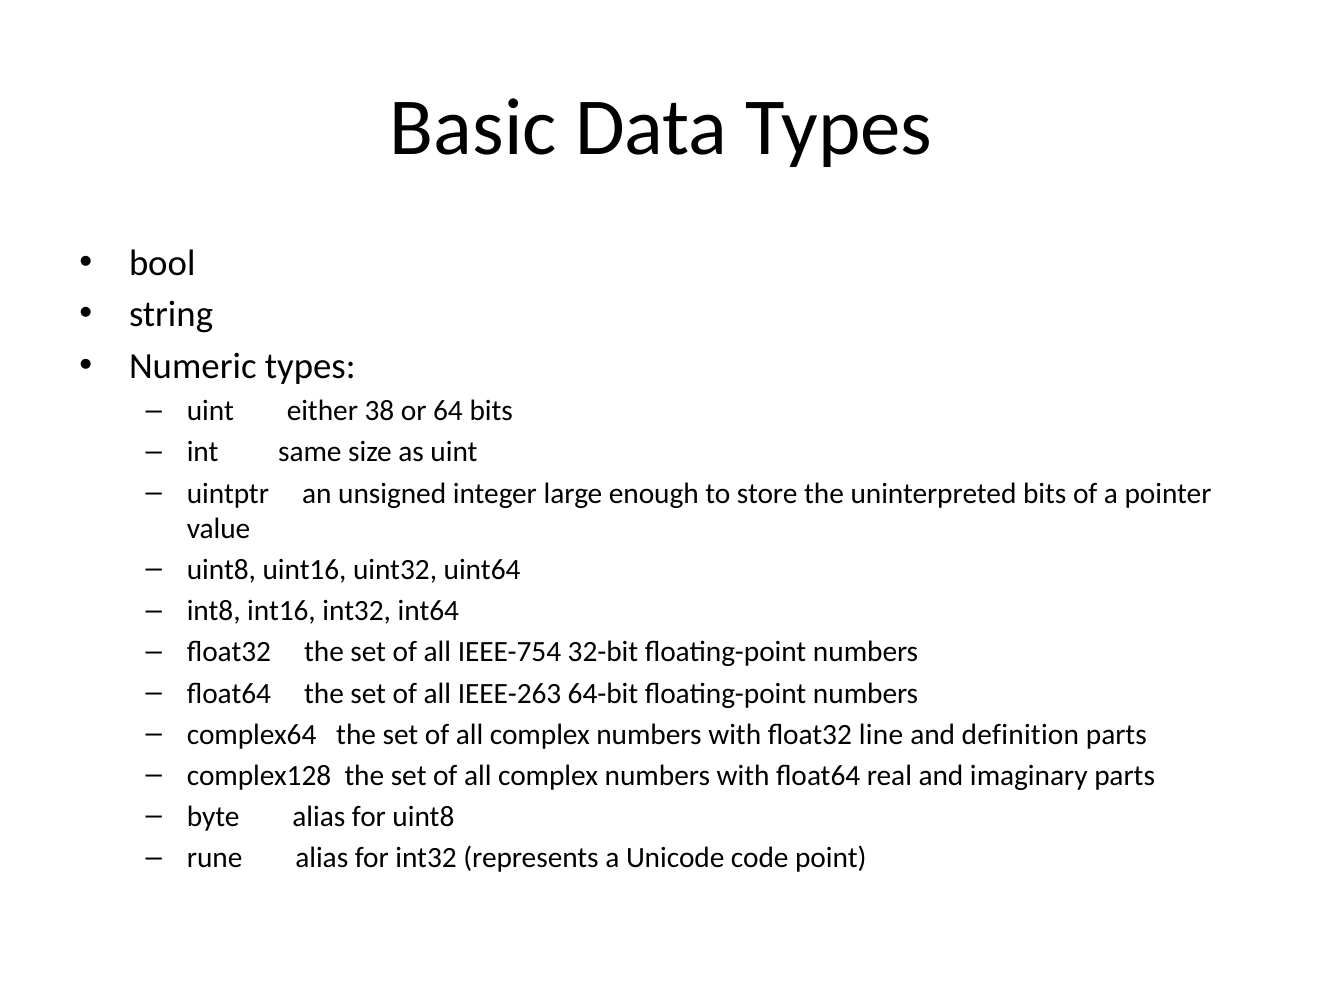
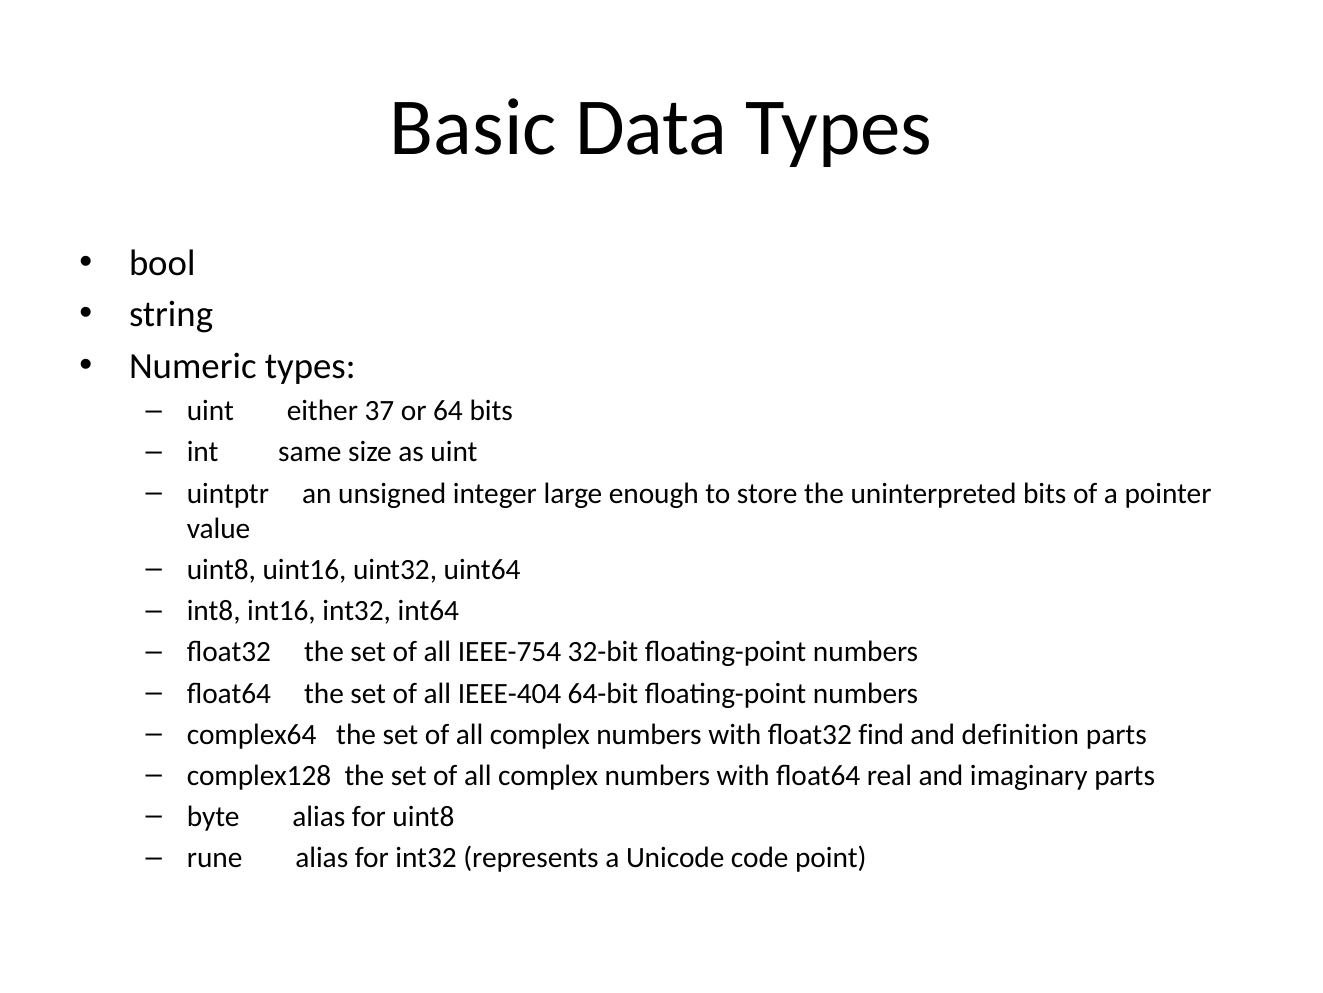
38: 38 -> 37 (379, 411)
IEEE-263: IEEE-263 -> IEEE-404 (510, 693)
line: line -> find (881, 734)
